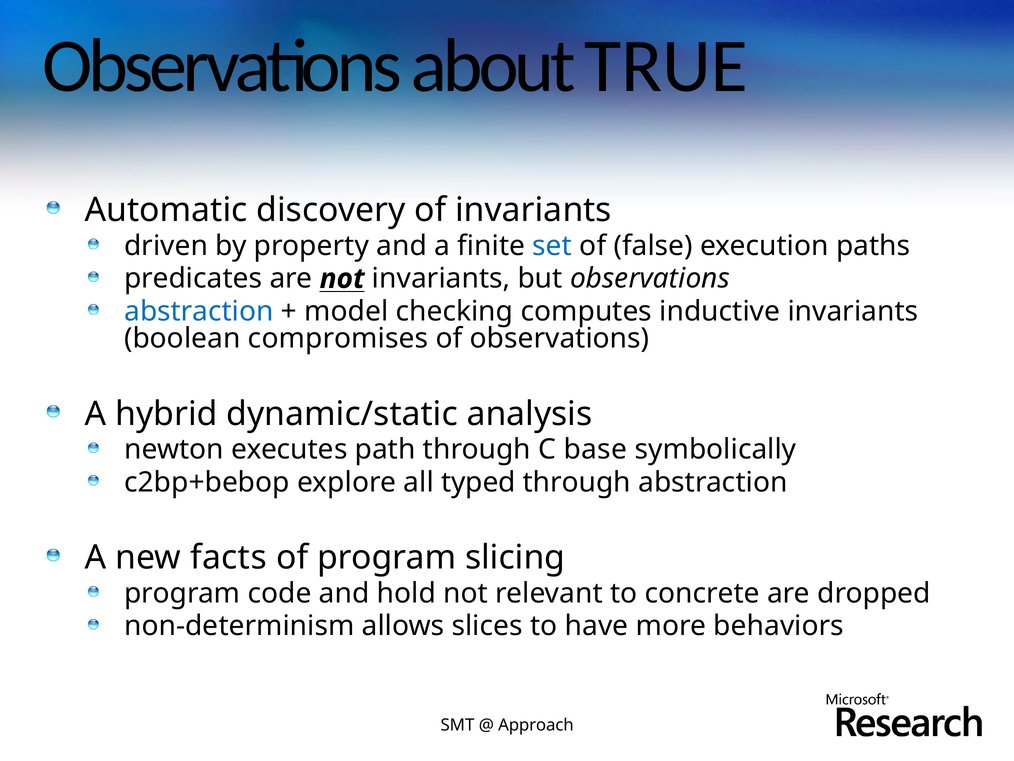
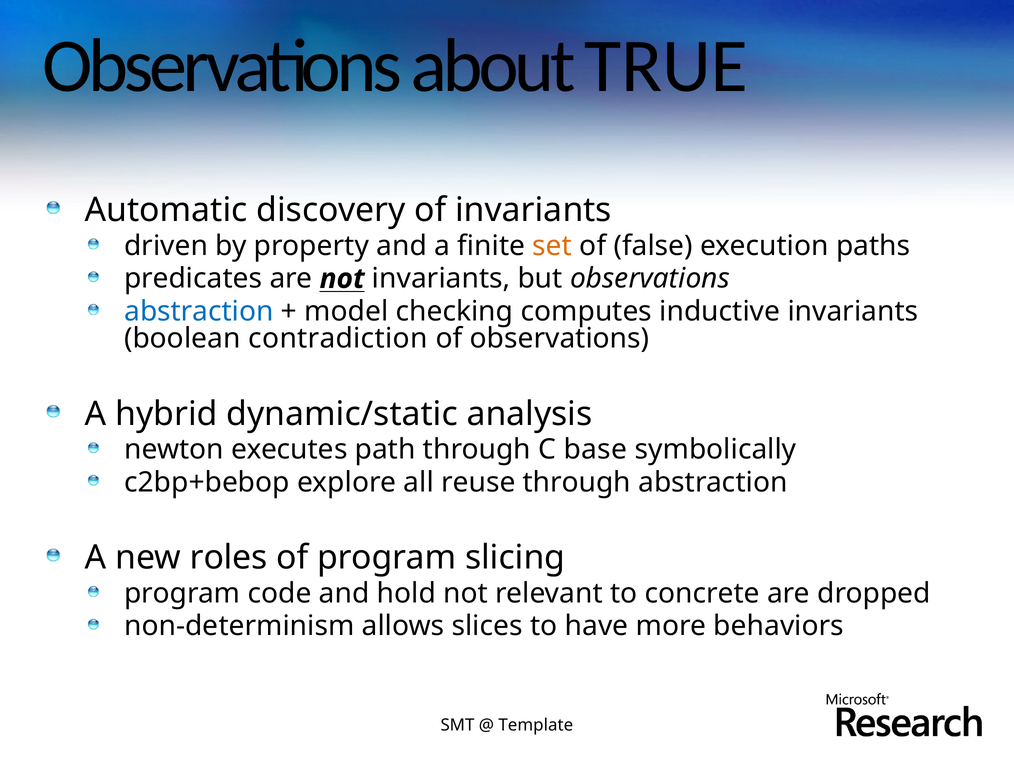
set colour: blue -> orange (552, 246)
compromises: compromises -> contradiction (338, 338)
typed: typed -> reuse (478, 482)
facts: facts -> roles (229, 557)
Approach: Approach -> Template (536, 725)
